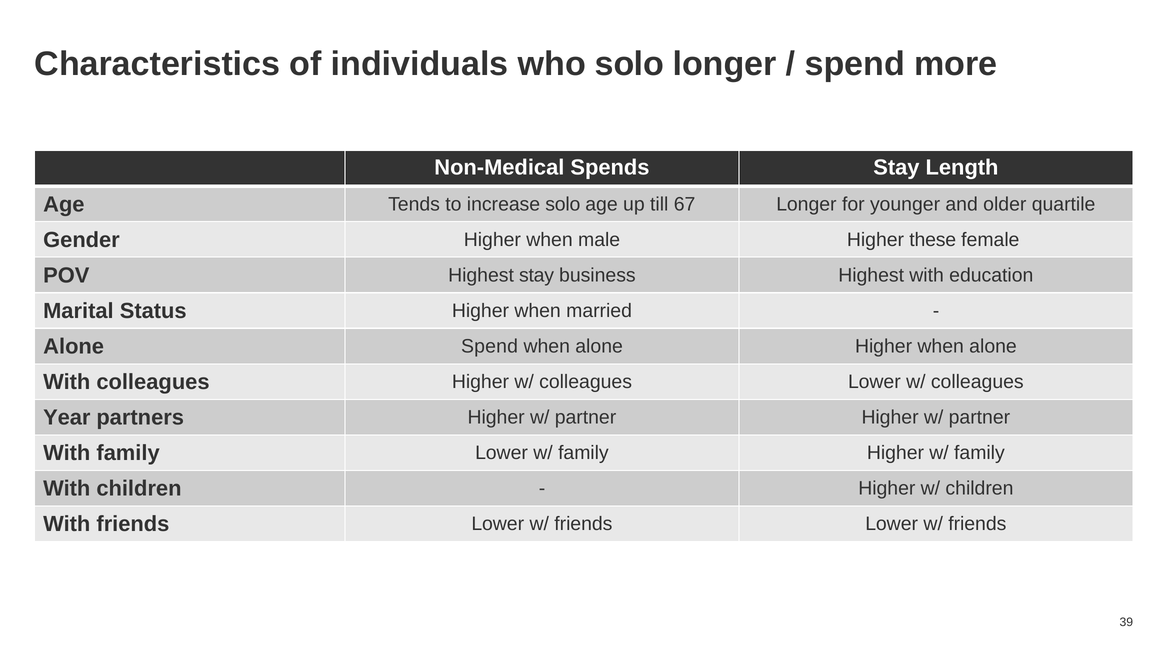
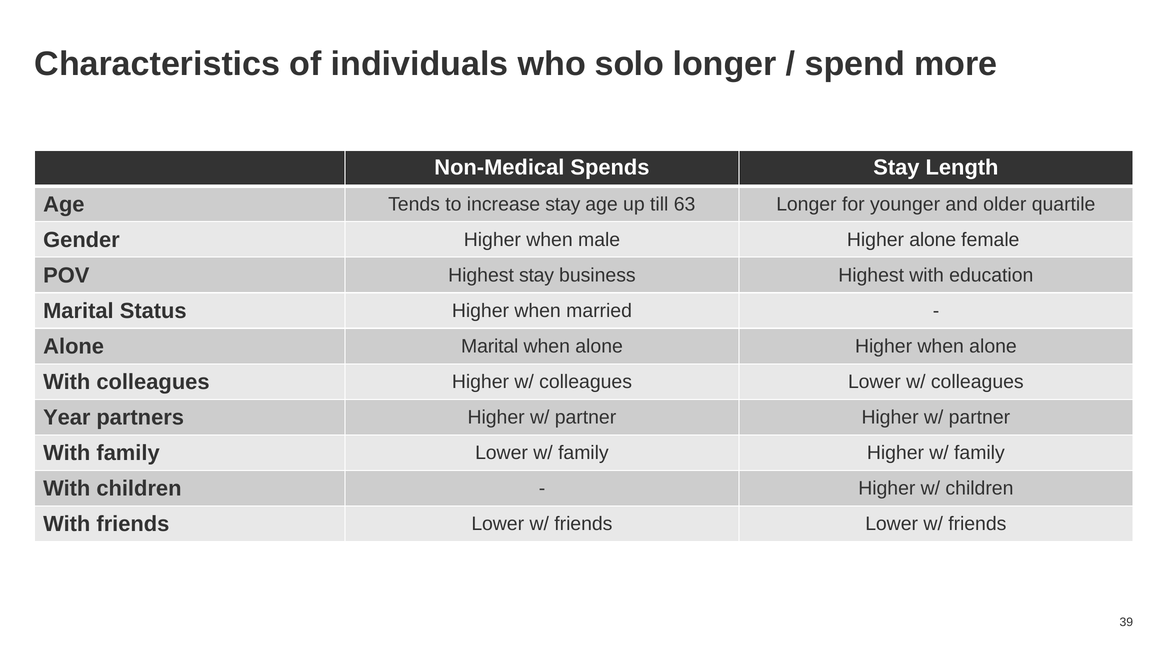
increase solo: solo -> stay (563, 204)
67: 67 -> 63 (685, 204)
Higher these: these -> alone (933, 240)
Alone Spend: Spend -> Marital (490, 346)
